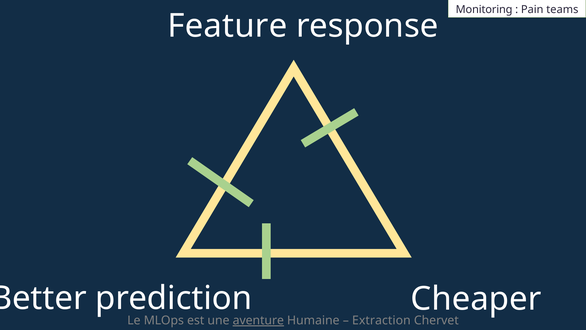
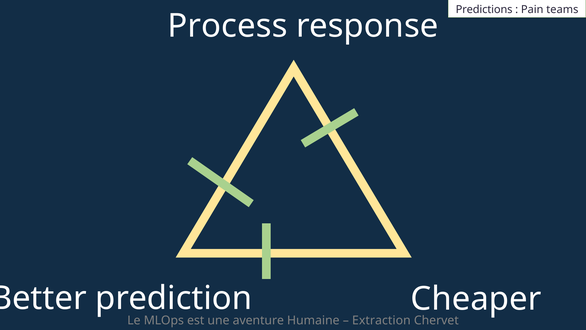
Monitoring: Monitoring -> Predictions (484, 10)
Feature: Feature -> Process (227, 26)
aventure underline: present -> none (258, 320)
